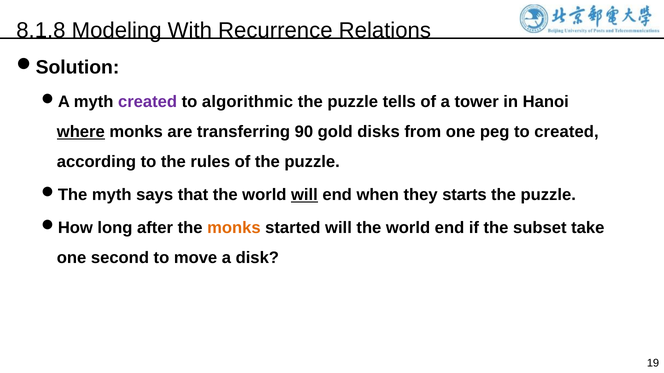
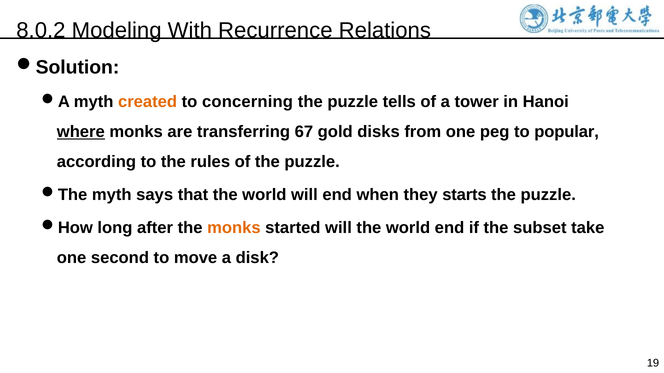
8.1.8: 8.1.8 -> 8.0.2 (41, 31)
created colour: purple -> orange (148, 102)
algorithmic: algorithmic -> concerning (248, 102)
90: 90 -> 67 (304, 132)
to created: created -> popular (567, 132)
will underline: present -> none (304, 195)
